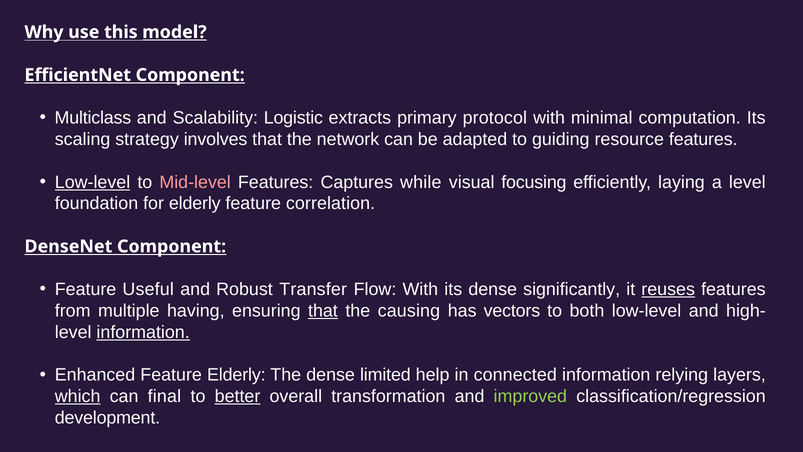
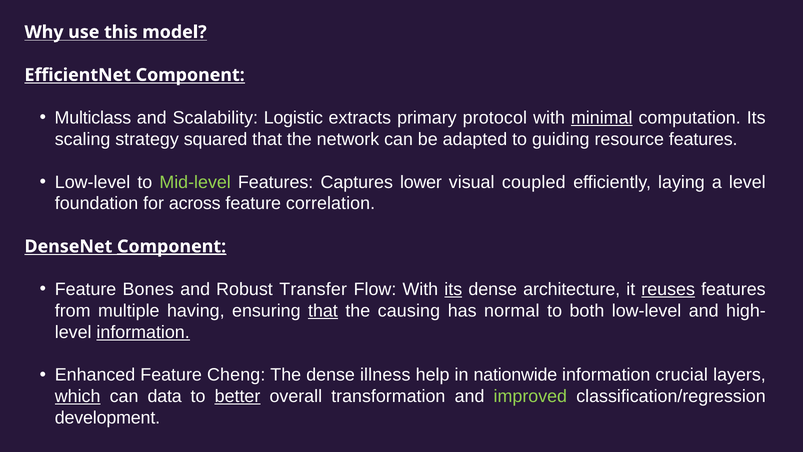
model underline: present -> none (174, 32)
minimal underline: none -> present (602, 118)
involves: involves -> squared (216, 139)
Low-level underline: present -> none (93, 182)
Mid-level colour: pink -> light green (195, 182)
while: while -> lower (421, 182)
focusing: focusing -> coupled (534, 182)
for elderly: elderly -> across (195, 203)
Component underline: none -> present (172, 246)
Useful: Useful -> Bones (148, 289)
its underline: none -> present (453, 289)
significantly: significantly -> architecture (572, 289)
vectors: vectors -> normal (512, 311)
Feature Elderly: Elderly -> Cheng (236, 375)
limited: limited -> illness (385, 375)
connected: connected -> nationwide (515, 375)
relying: relying -> crucial (682, 375)
final: final -> data (165, 396)
